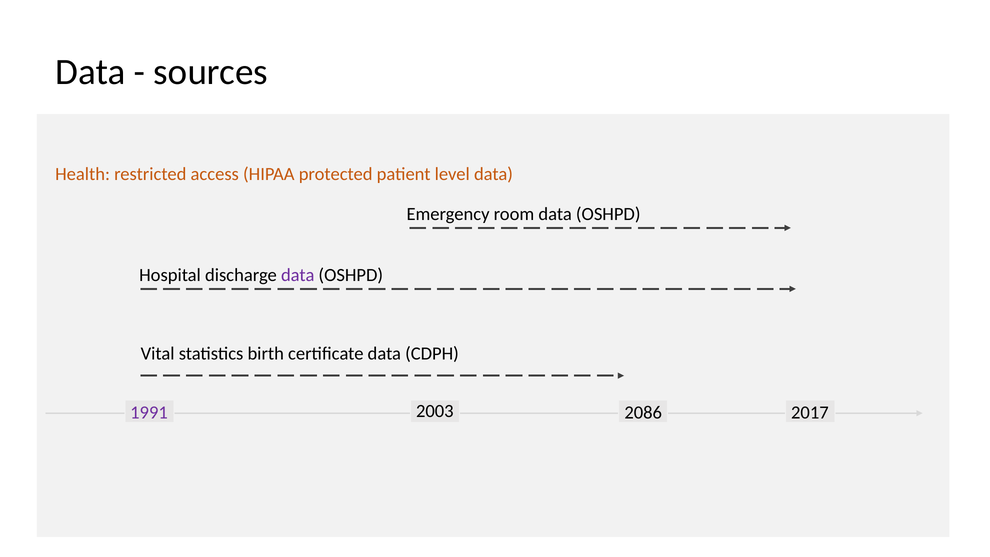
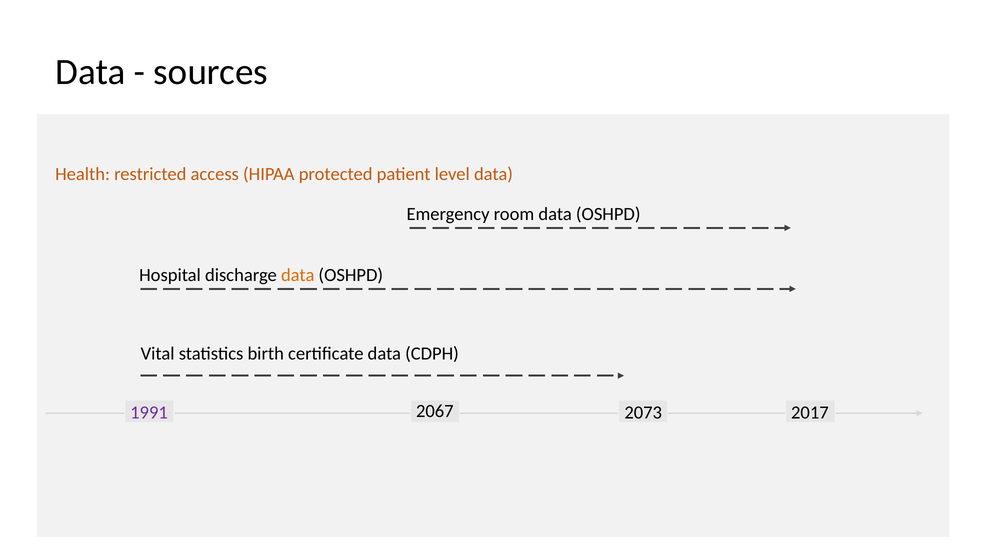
data colour: purple -> orange (298, 275)
2003: 2003 -> 2067 (435, 411)
2086: 2086 -> 2073 (643, 413)
